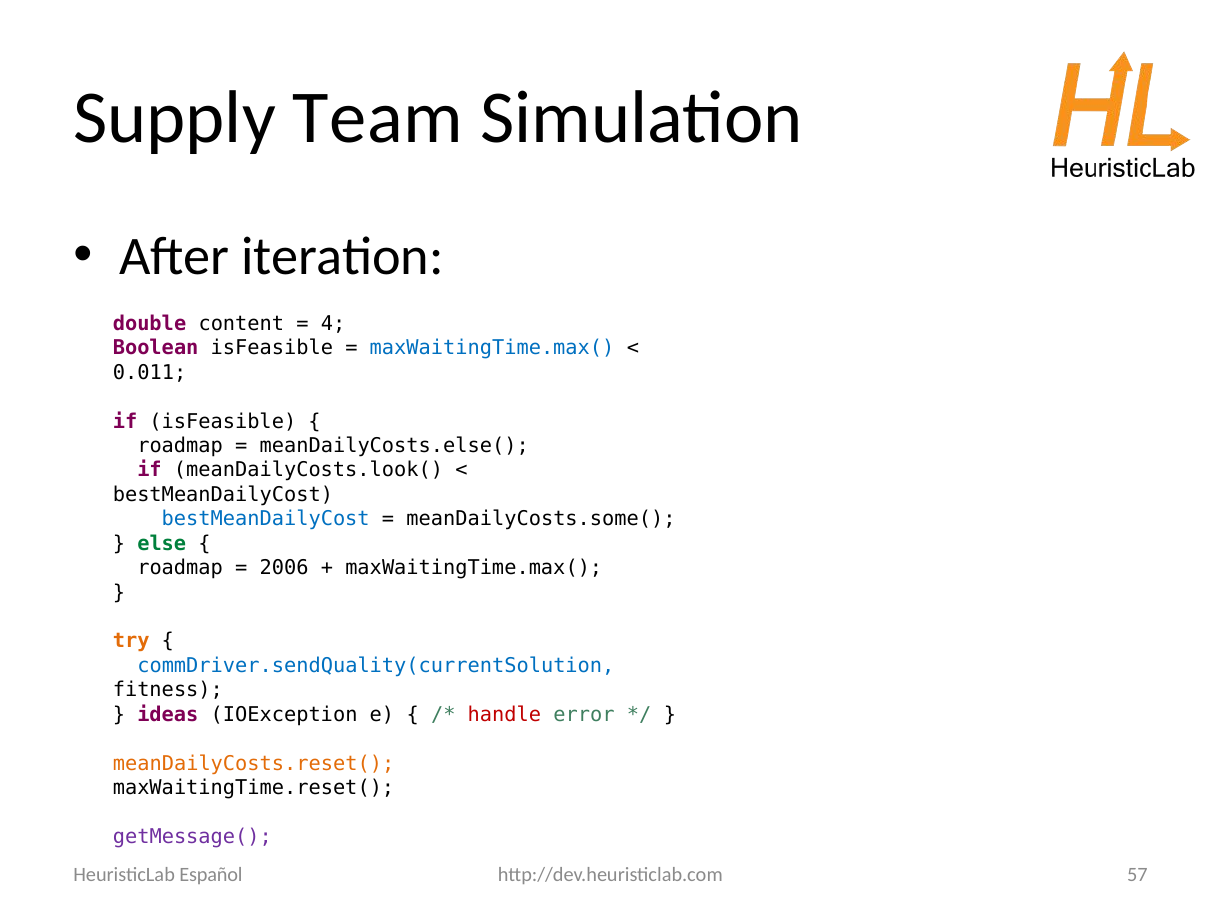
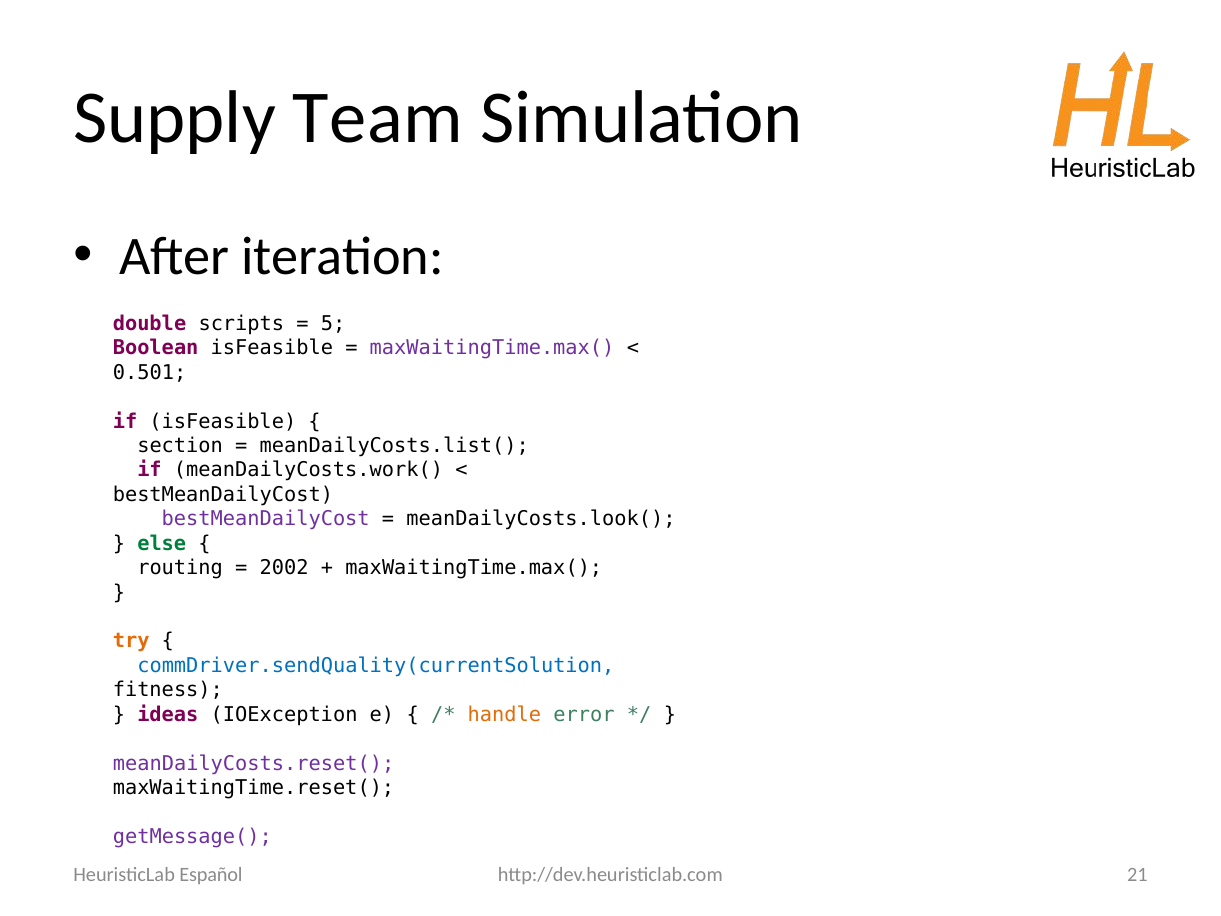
content: content -> scripts (241, 324)
4: 4 -> 5 (333, 324)
maxWaitingTime.max( colour: blue -> purple (492, 348)
0.011: 0.011 -> 0.501 (150, 372)
roadmap: roadmap -> section (180, 446)
meanDailyCosts.else(: meanDailyCosts.else( -> meanDailyCosts.list( (394, 446)
meanDailyCosts.look(: meanDailyCosts.look( -> meanDailyCosts.work( (309, 470)
bestMeanDailyCost colour: blue -> purple (266, 519)
meanDailyCosts.some(: meanDailyCosts.some( -> meanDailyCosts.look( (541, 519)
roadmap: roadmap -> routing (180, 568)
2006: 2006 -> 2002 (284, 568)
handle colour: red -> orange (504, 714)
meanDailyCosts.reset( colour: orange -> purple (254, 763)
57: 57 -> 21 (1137, 874)
